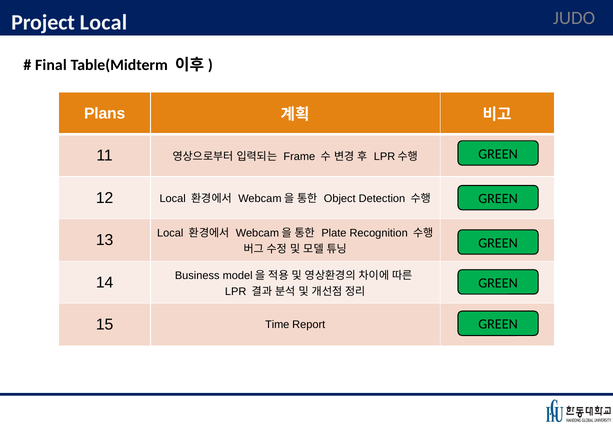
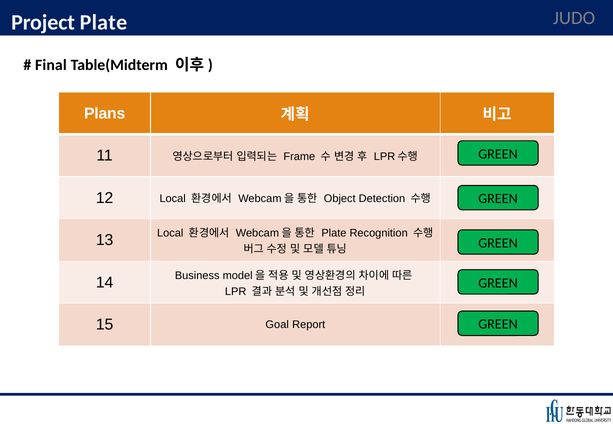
Project Local: Local -> Plate (103, 22)
Time: Time -> Goal (277, 325)
